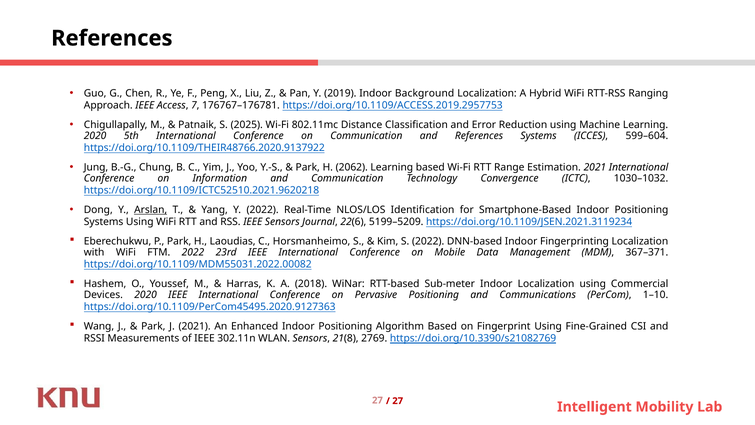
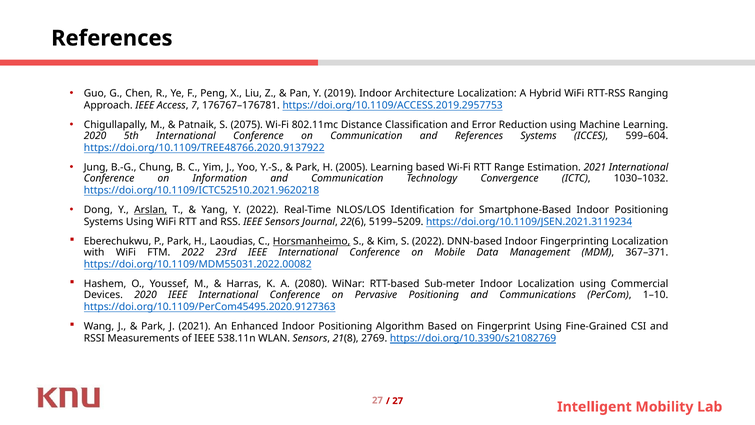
Background: Background -> Architecture (425, 93)
2025: 2025 -> 2075 (247, 125)
https://doi.org/10.1109/THEIR48766.2020.9137922: https://doi.org/10.1109/THEIR48766.2020.9137922 -> https://doi.org/10.1109/TREE48766.2020.9137922 (204, 148)
2062: 2062 -> 2005 (352, 167)
Horsmanheimo underline: none -> present (312, 241)
2018: 2018 -> 2080 (311, 283)
302.11n: 302.11n -> 538.11n (236, 338)
